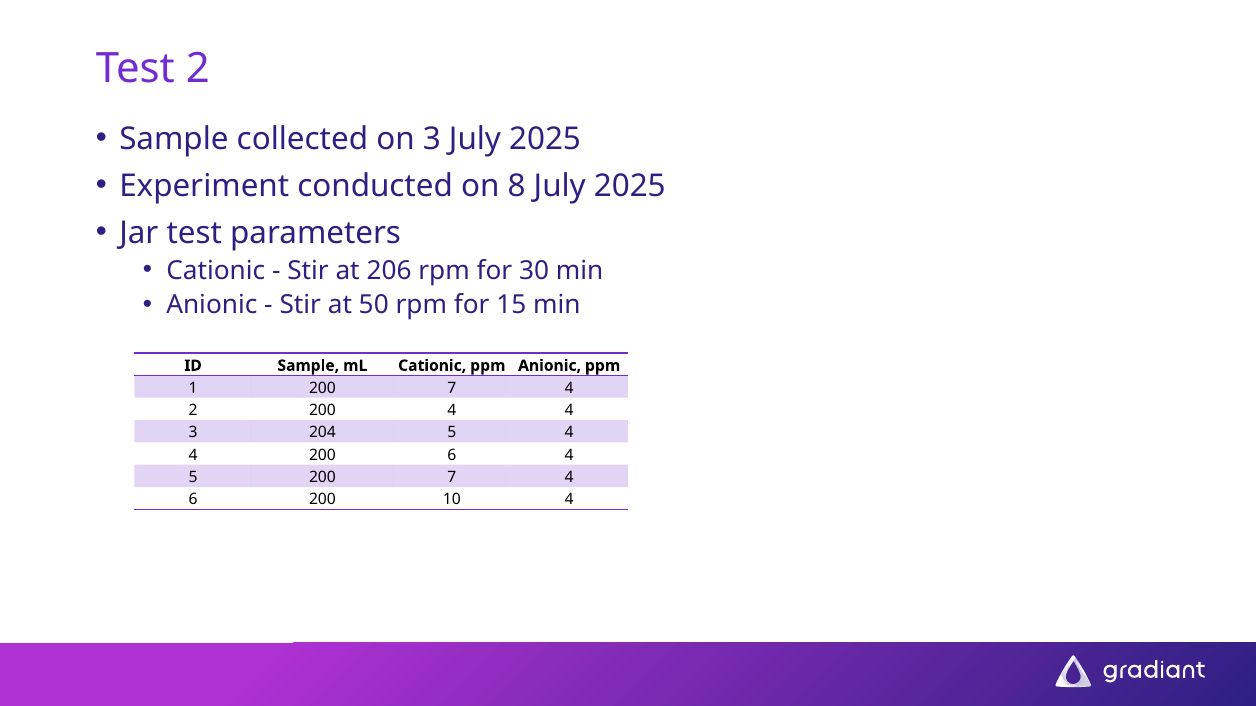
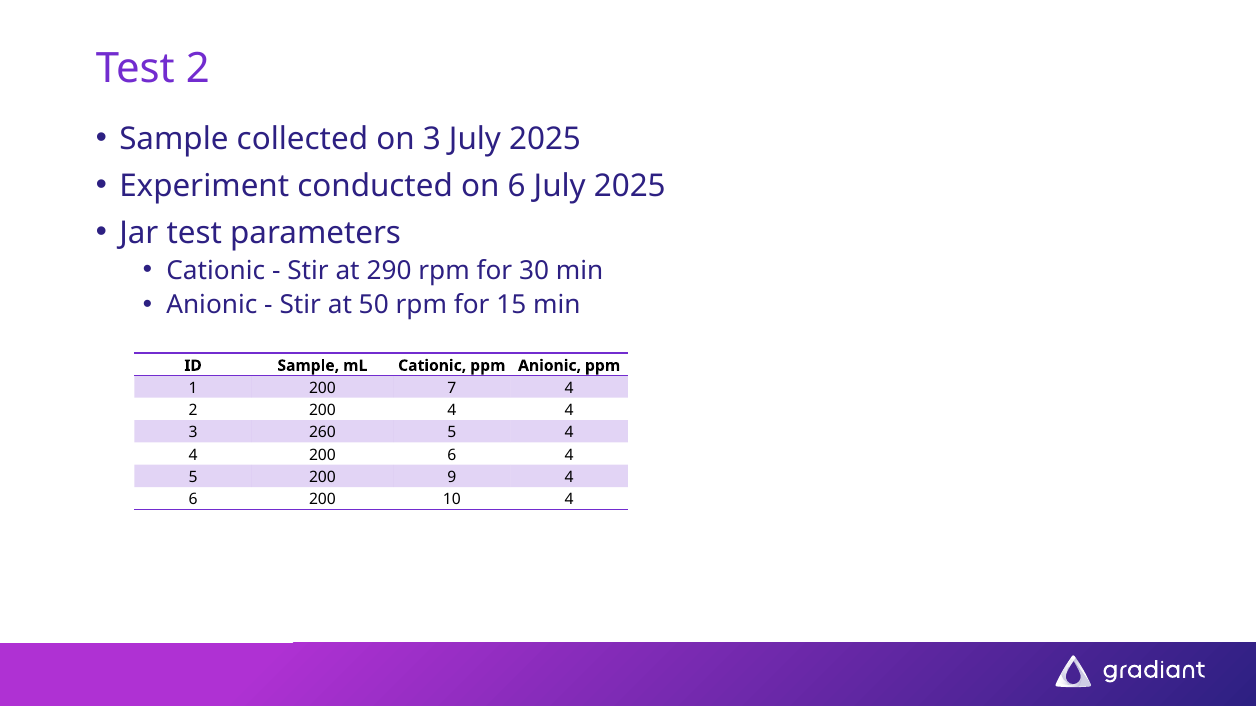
on 8: 8 -> 6 (517, 186)
206: 206 -> 290 (389, 271)
204: 204 -> 260 (322, 433)
5 200 7: 7 -> 9 (452, 478)
